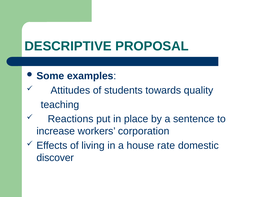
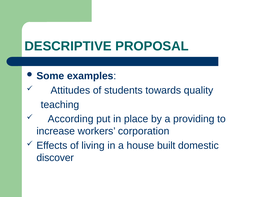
Reactions: Reactions -> According (71, 119)
sentence: sentence -> providing (194, 119)
rate: rate -> built (166, 145)
